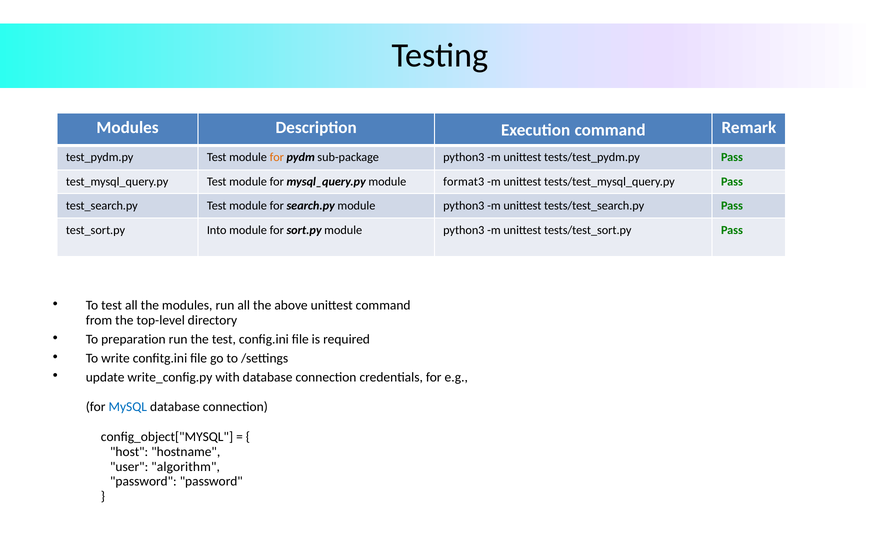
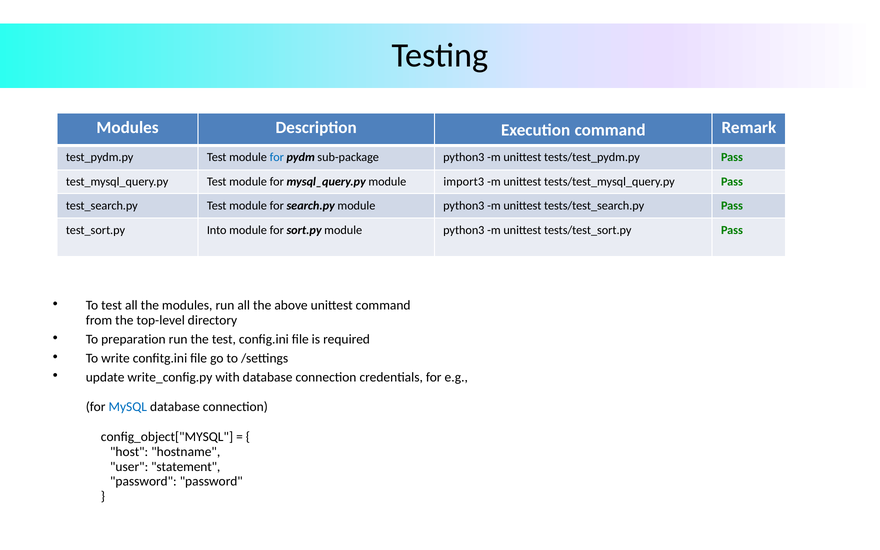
for colour: orange -> blue (277, 157)
format3: format3 -> import3 (464, 182)
algorithm: algorithm -> statement (186, 467)
